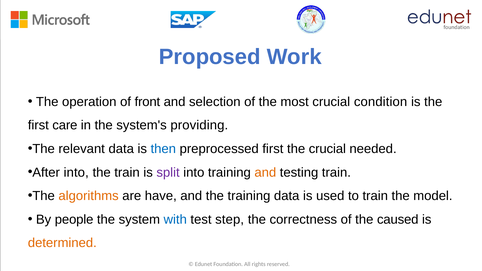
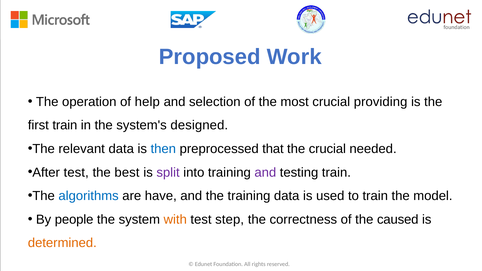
front: front -> help (147, 102)
condition: condition -> providing (381, 102)
first care: care -> train (65, 125)
providing: providing -> designed (199, 125)
preprocessed first: first -> that (273, 149)
After into: into -> test (76, 172)
the train: train -> best (127, 172)
and colour: orange -> purple (265, 172)
algorithms colour: orange -> blue (89, 196)
with colour: blue -> orange (175, 220)
